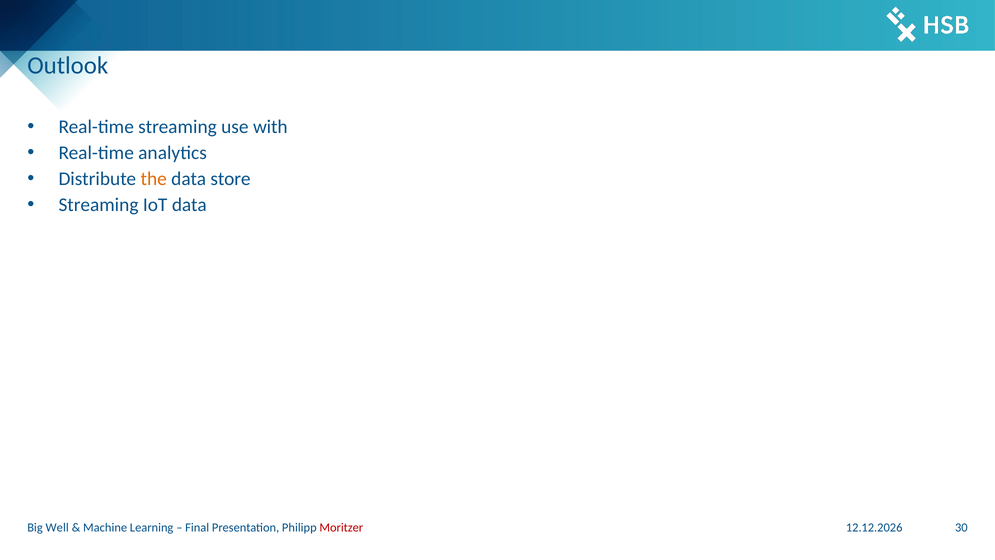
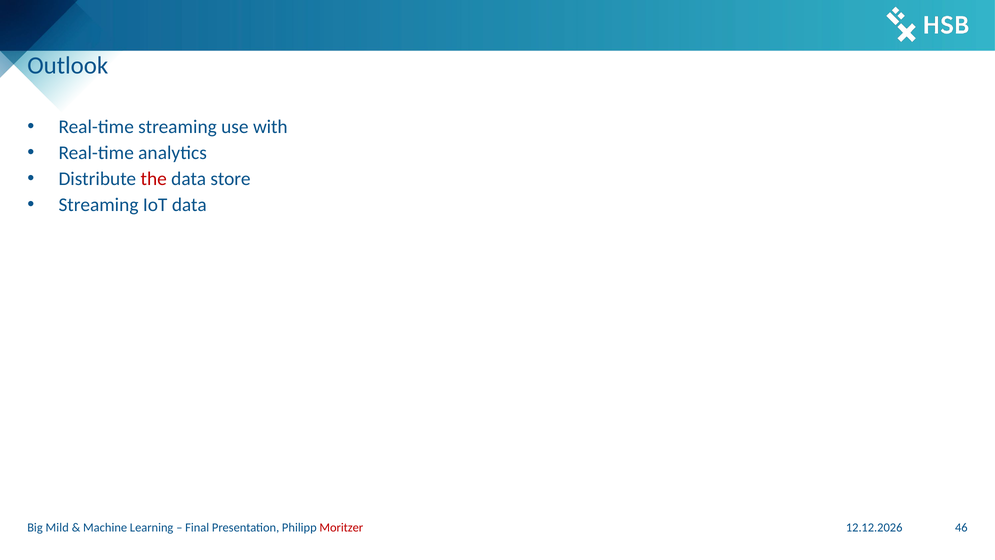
the colour: orange -> red (154, 179)
30: 30 -> 46 (961, 527)
Well: Well -> Mild (57, 527)
